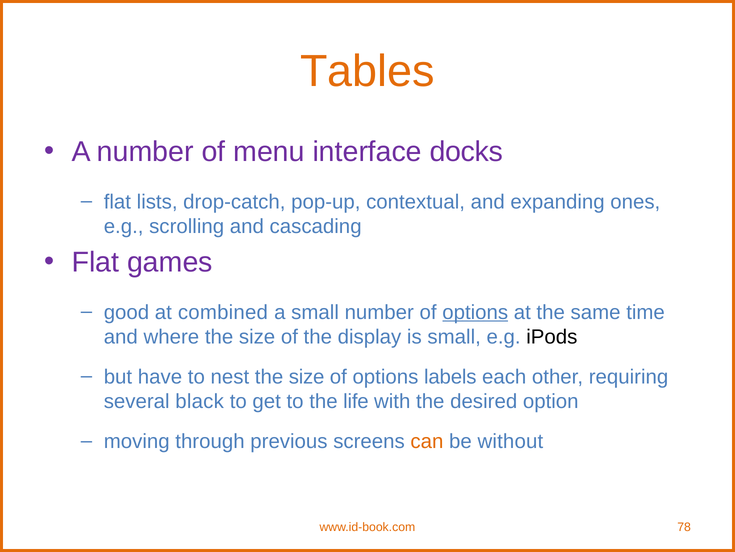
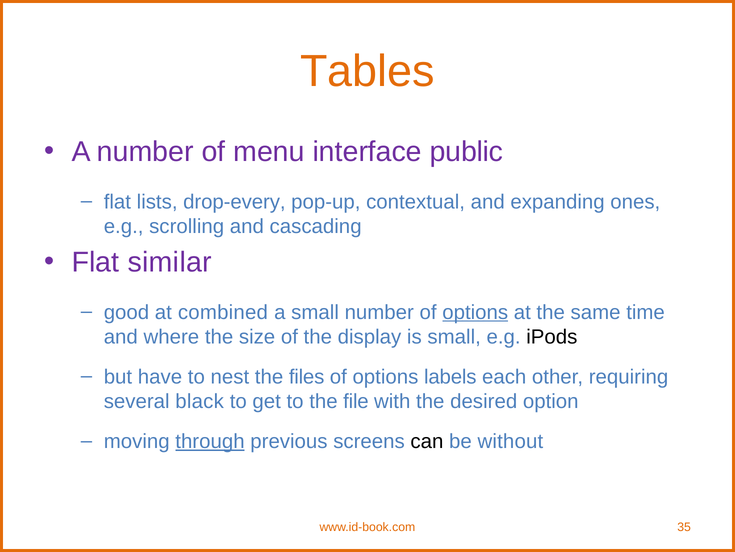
docks: docks -> public (466, 151)
drop-catch: drop-catch -> drop-every (234, 202)
games: games -> similar (170, 262)
nest the size: size -> files (307, 376)
life: life -> file (356, 401)
through underline: none -> present (210, 441)
can colour: orange -> black (427, 441)
78: 78 -> 35 (684, 526)
